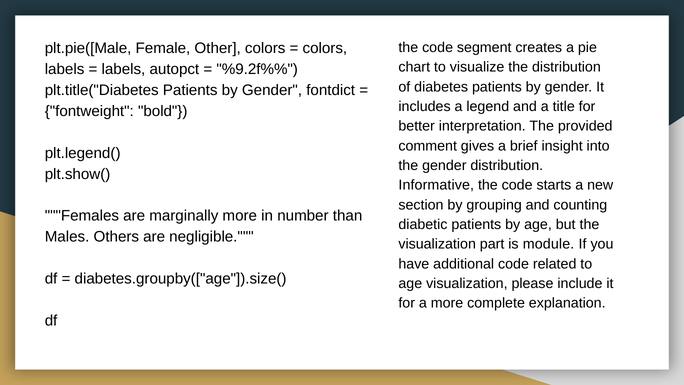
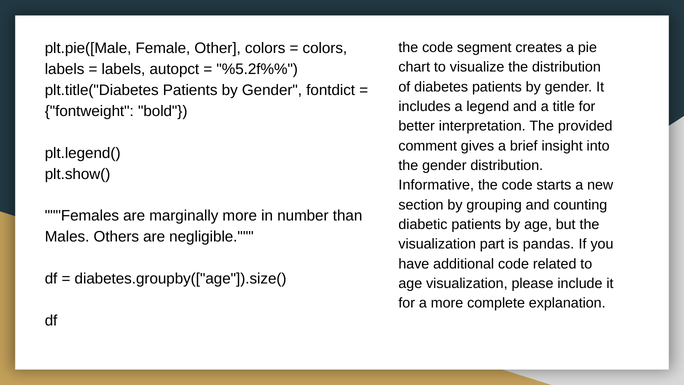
%9.2f%%: %9.2f%% -> %5.2f%% (257, 69)
module: module -> pandas (549, 244)
